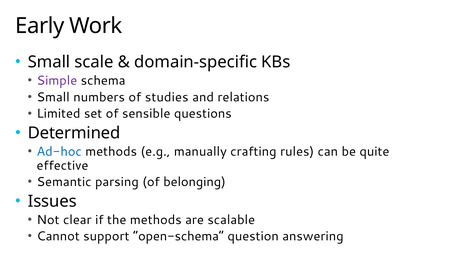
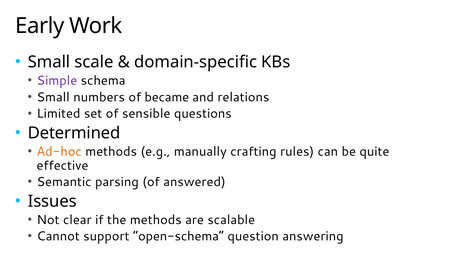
studies: studies -> became (167, 97)
Ad-hoc colour: blue -> orange (59, 152)
belonging: belonging -> answered (194, 182)
